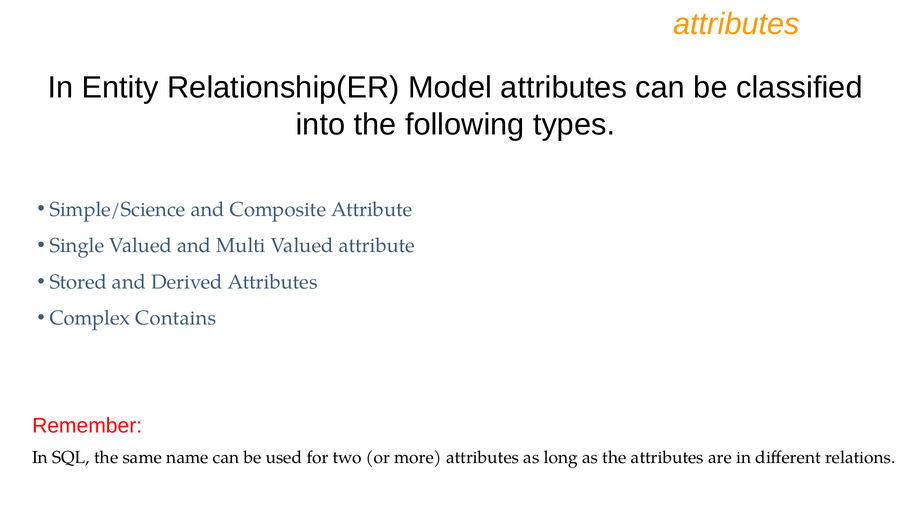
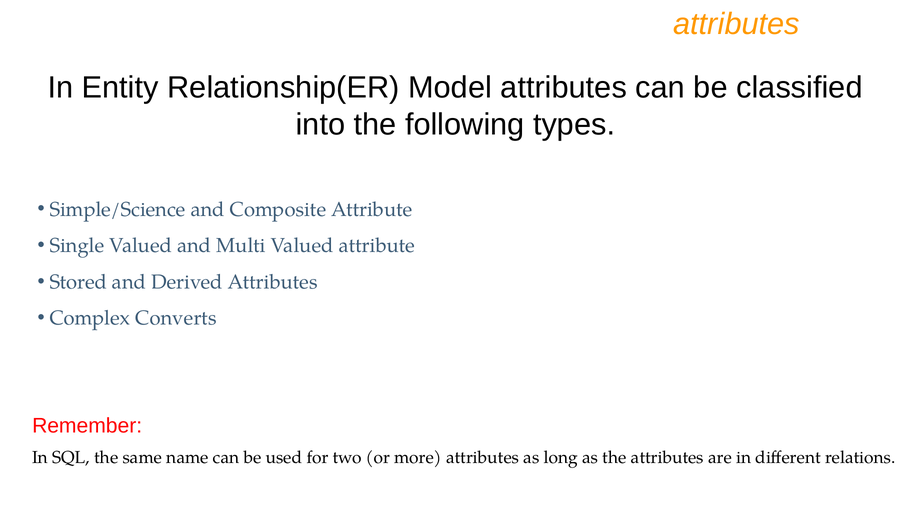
Contains: Contains -> Converts (176, 318)
